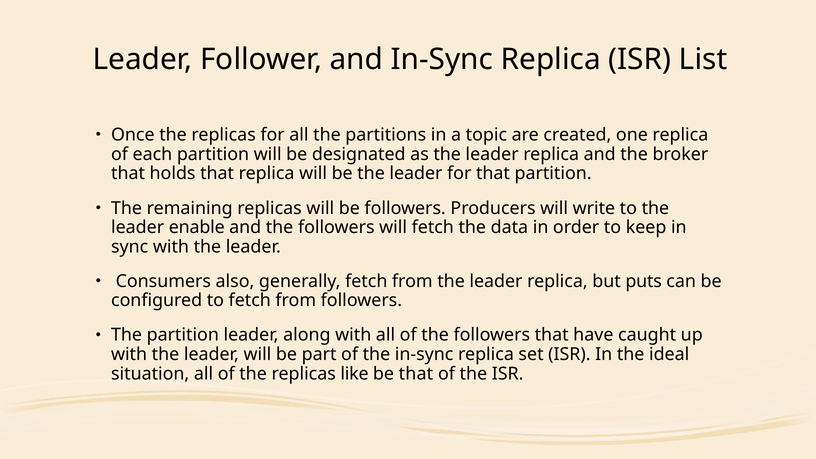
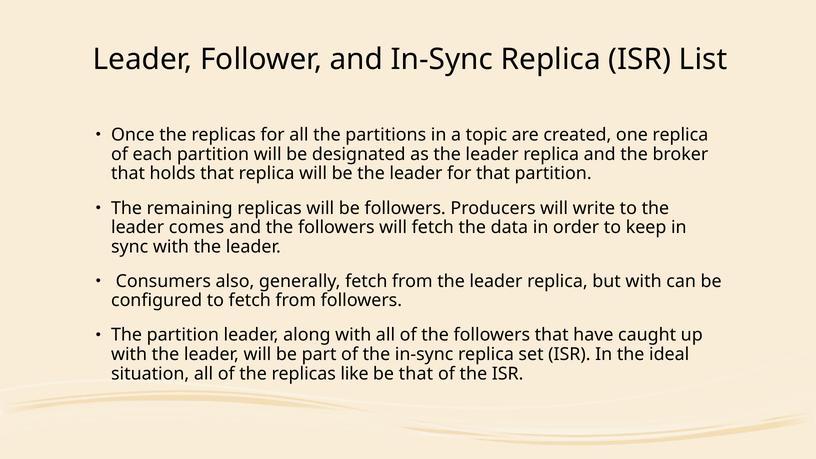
enable: enable -> comes (197, 227)
but puts: puts -> with (644, 281)
